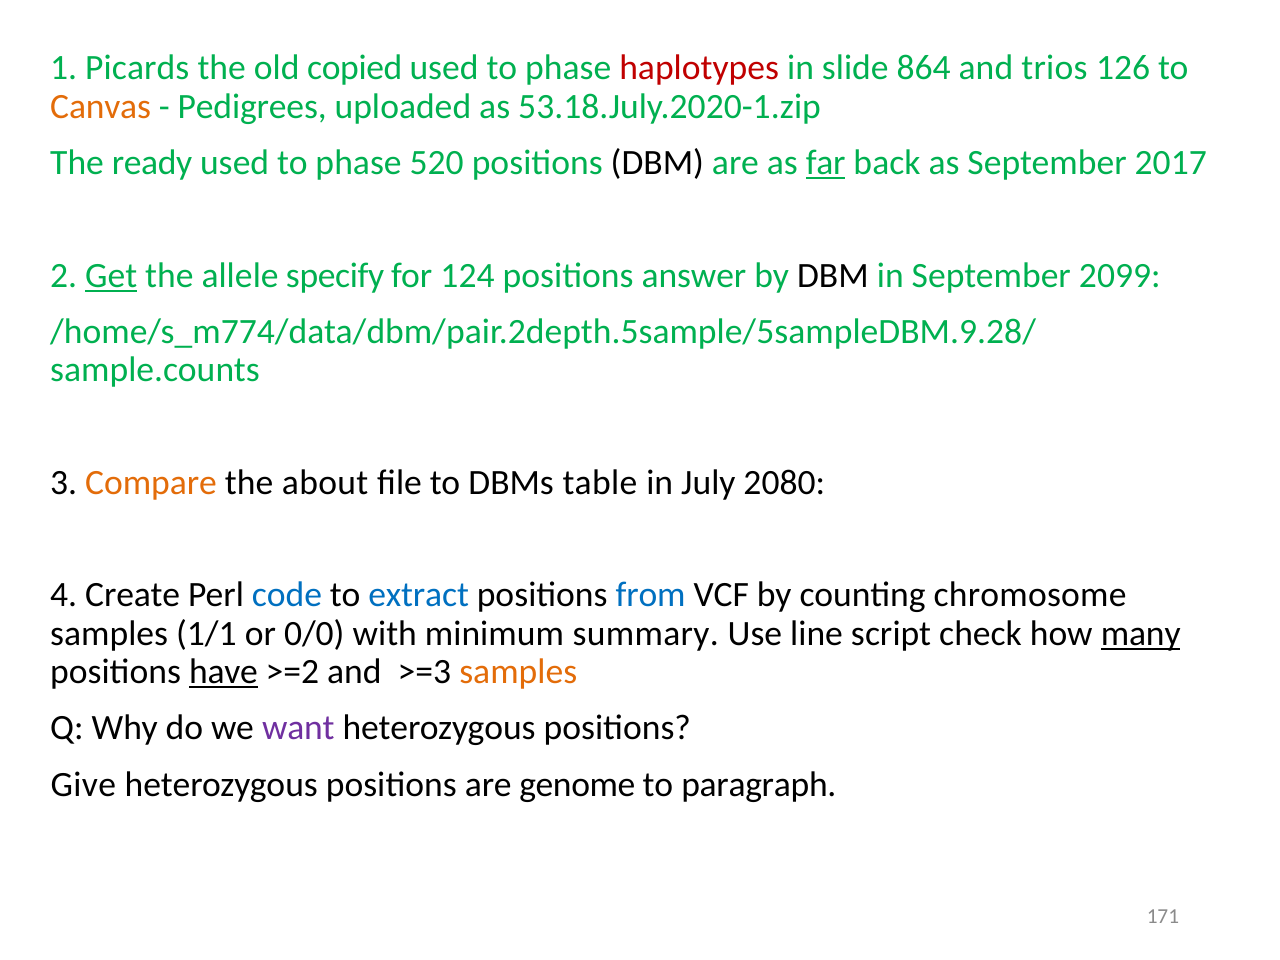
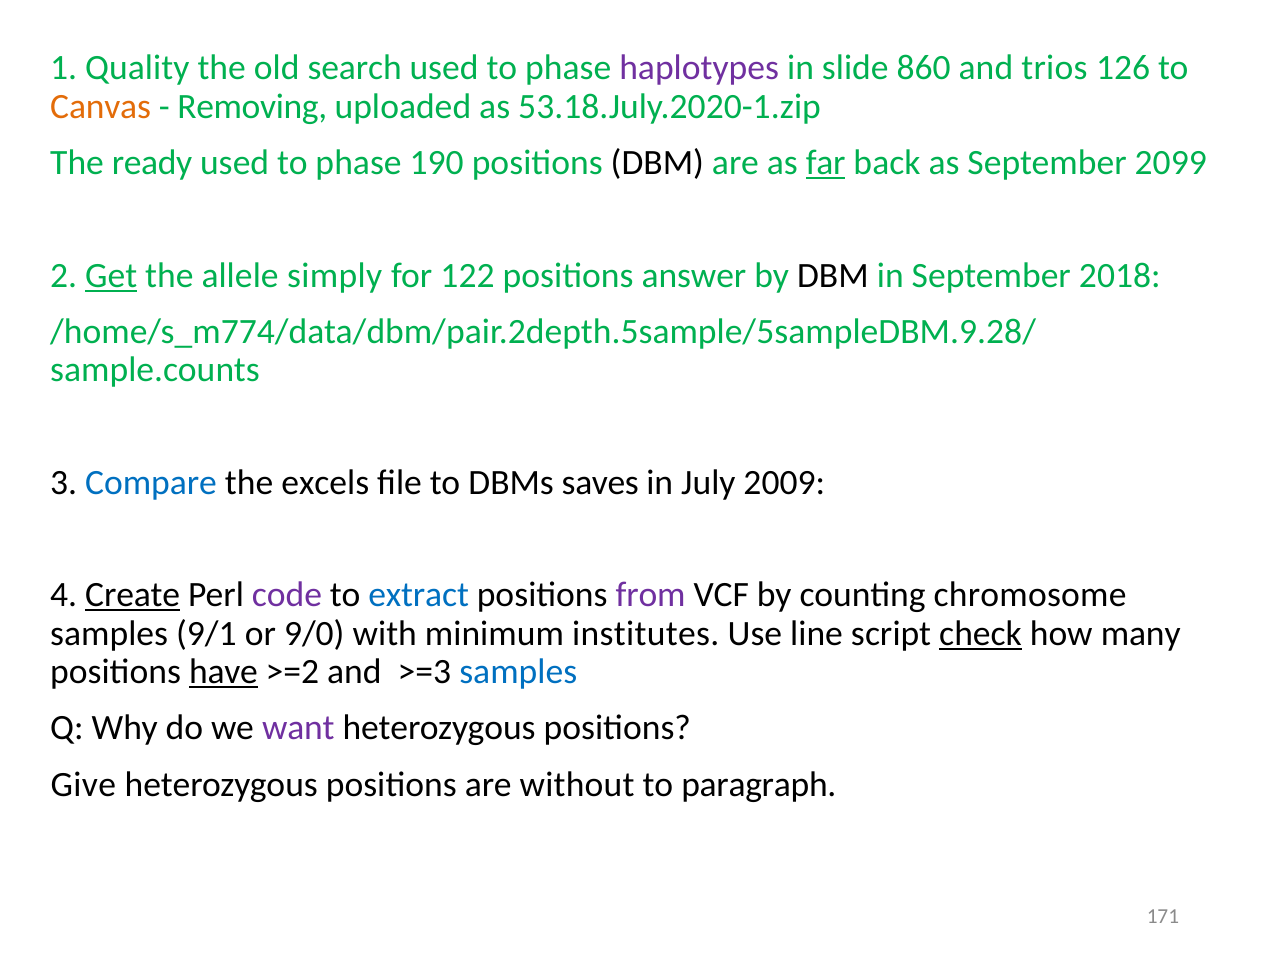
Picards: Picards -> Quality (137, 68)
copied: copied -> search (355, 68)
haplotypes colour: red -> purple (699, 68)
864: 864 -> 860 (924, 68)
Pedigrees: Pedigrees -> Removing (252, 107)
520: 520 -> 190 (437, 163)
2017: 2017 -> 2099 (1171, 163)
specify: specify -> simply (335, 275)
124: 124 -> 122 (468, 275)
2099: 2099 -> 2018 (1120, 275)
Compare colour: orange -> blue (151, 482)
about: about -> excels (325, 482)
table: table -> saves (600, 482)
2080: 2080 -> 2009 (784, 482)
Create underline: none -> present (133, 595)
code colour: blue -> purple (287, 595)
from colour: blue -> purple (651, 595)
1/1: 1/1 -> 9/1 (206, 633)
0/0: 0/0 -> 9/0 (314, 633)
summary: summary -> institutes (646, 633)
check underline: none -> present (981, 633)
many underline: present -> none (1141, 633)
samples colour: orange -> blue (518, 672)
genome: genome -> without (577, 784)
